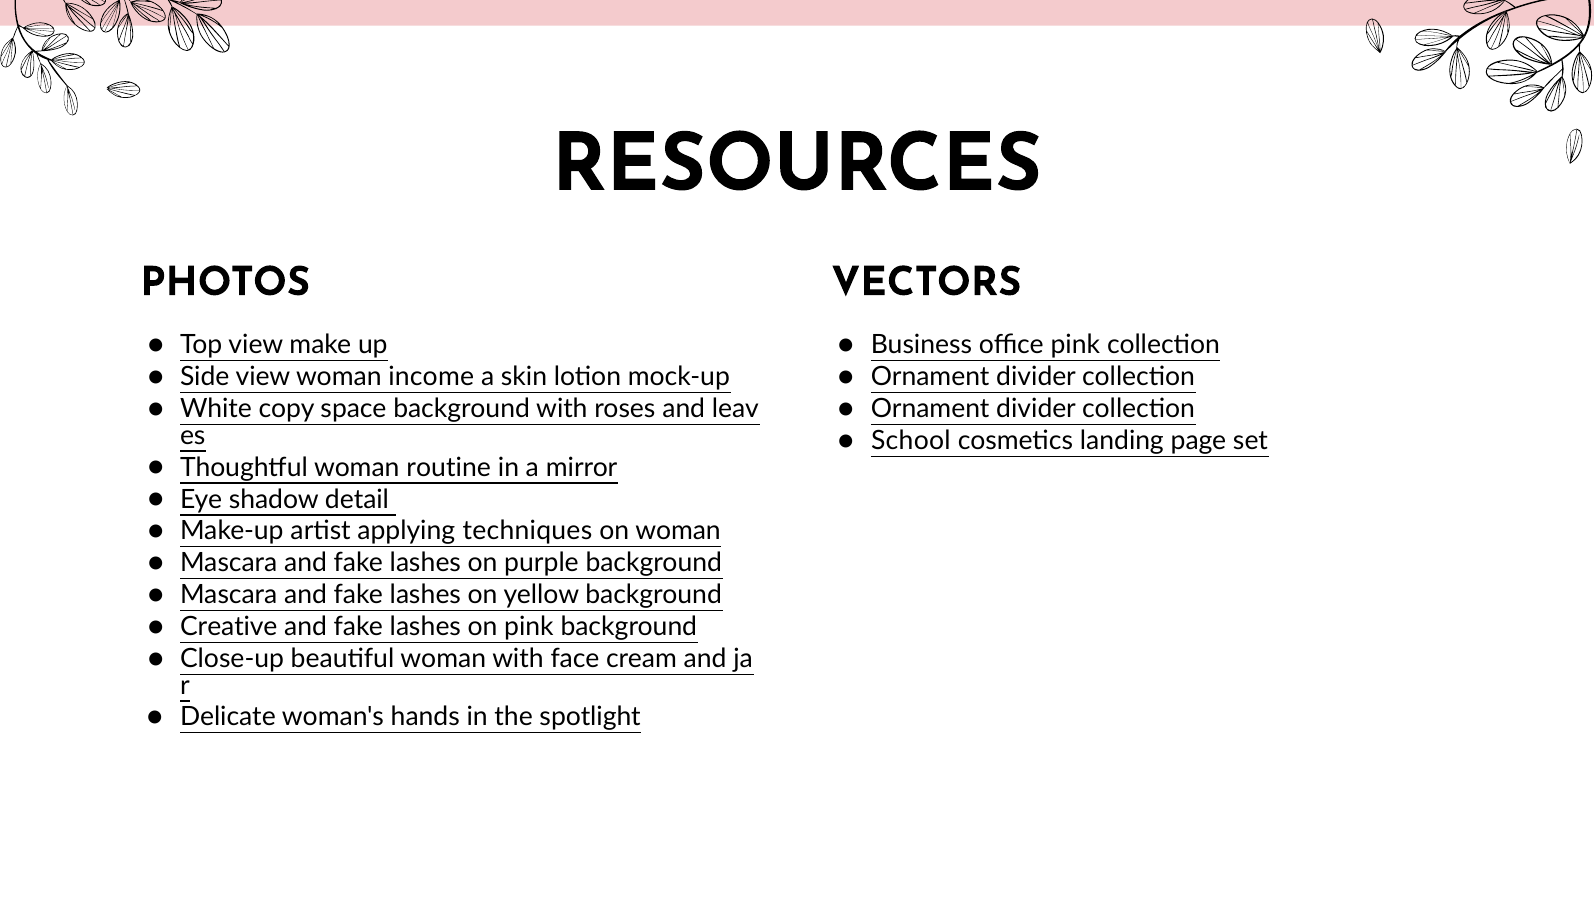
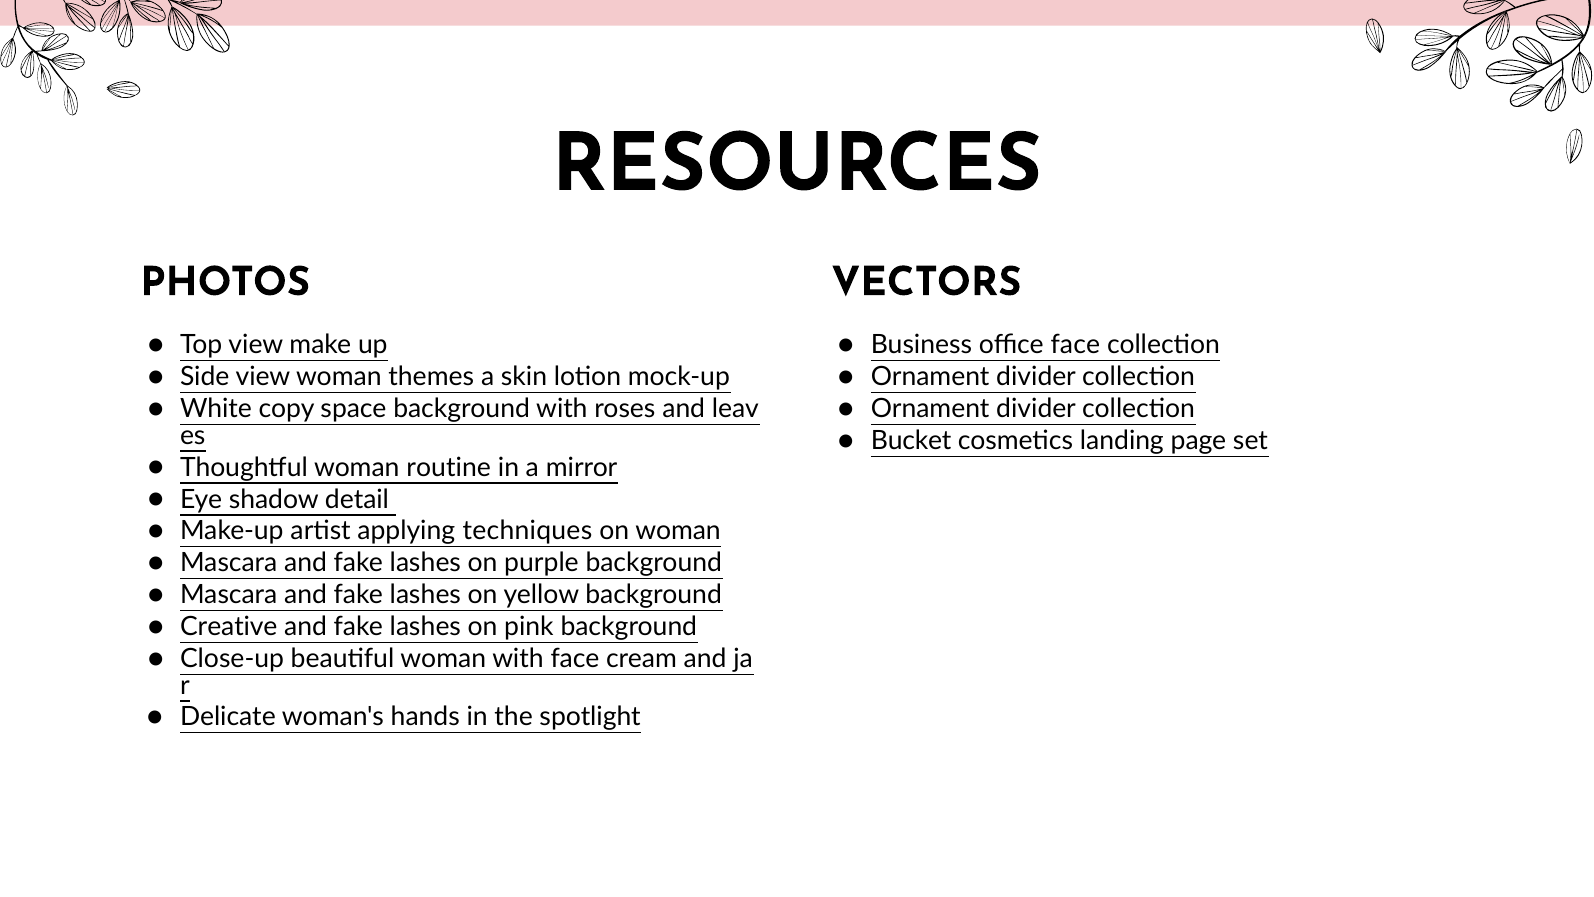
office pink: pink -> face (1075, 345)
income: income -> themes (431, 377)
School: School -> Bucket (911, 441)
